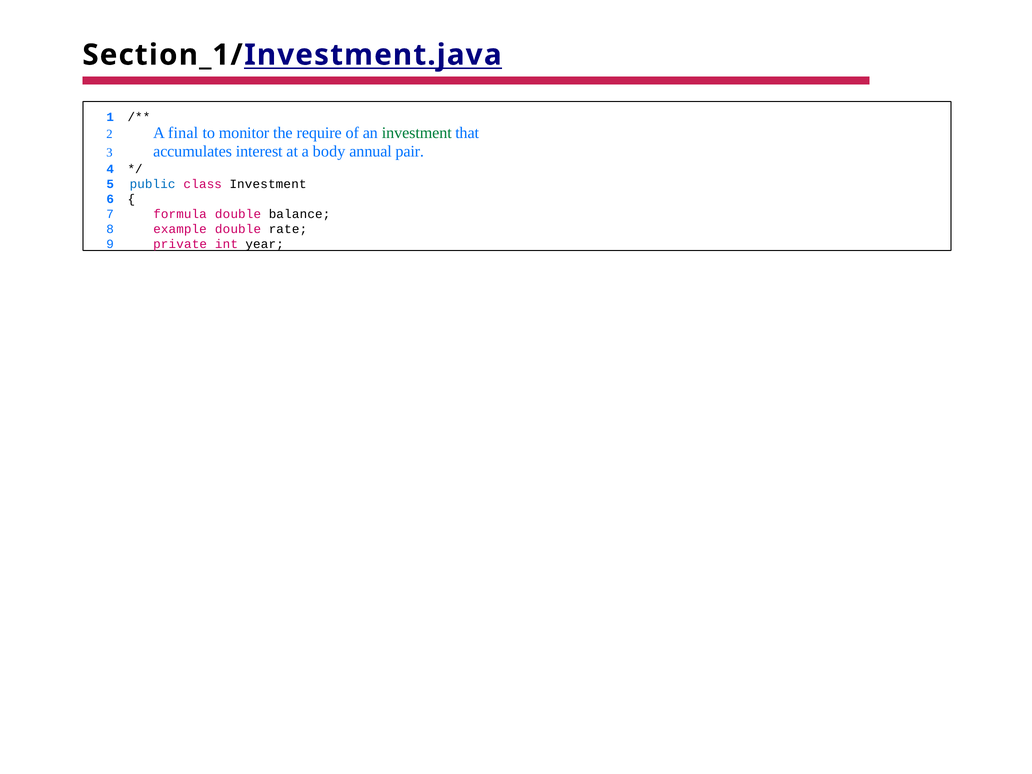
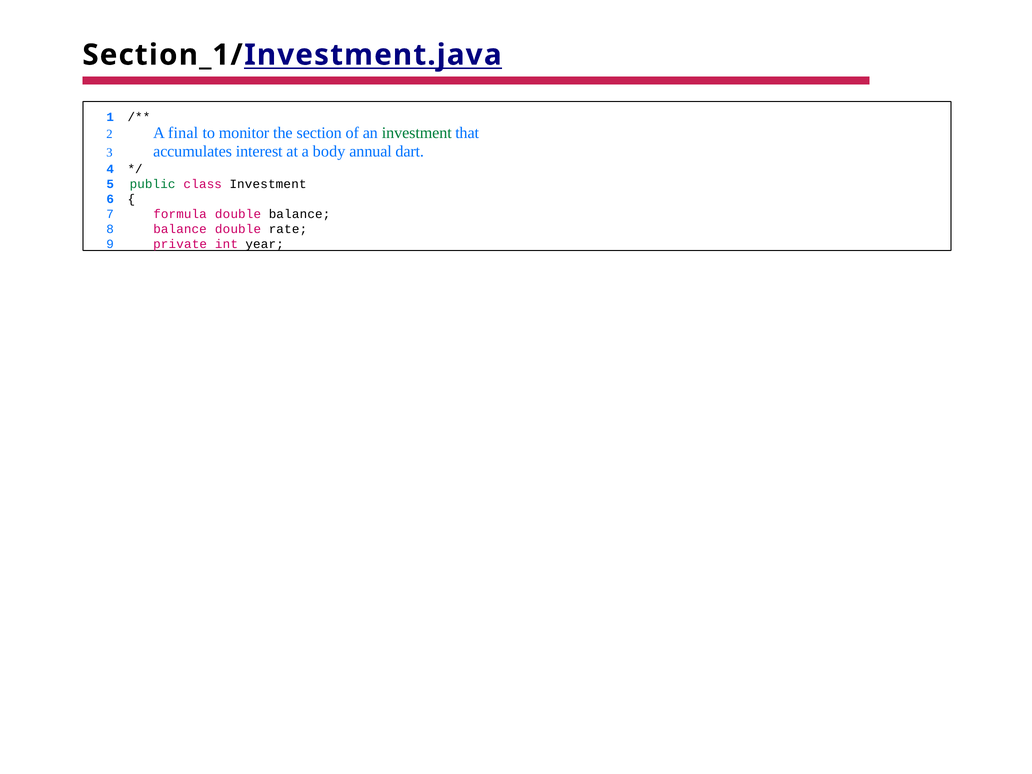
require: require -> section (319, 133)
pair: pair -> dart (410, 152)
public colour: blue -> green (153, 184)
example: example -> balance (180, 229)
